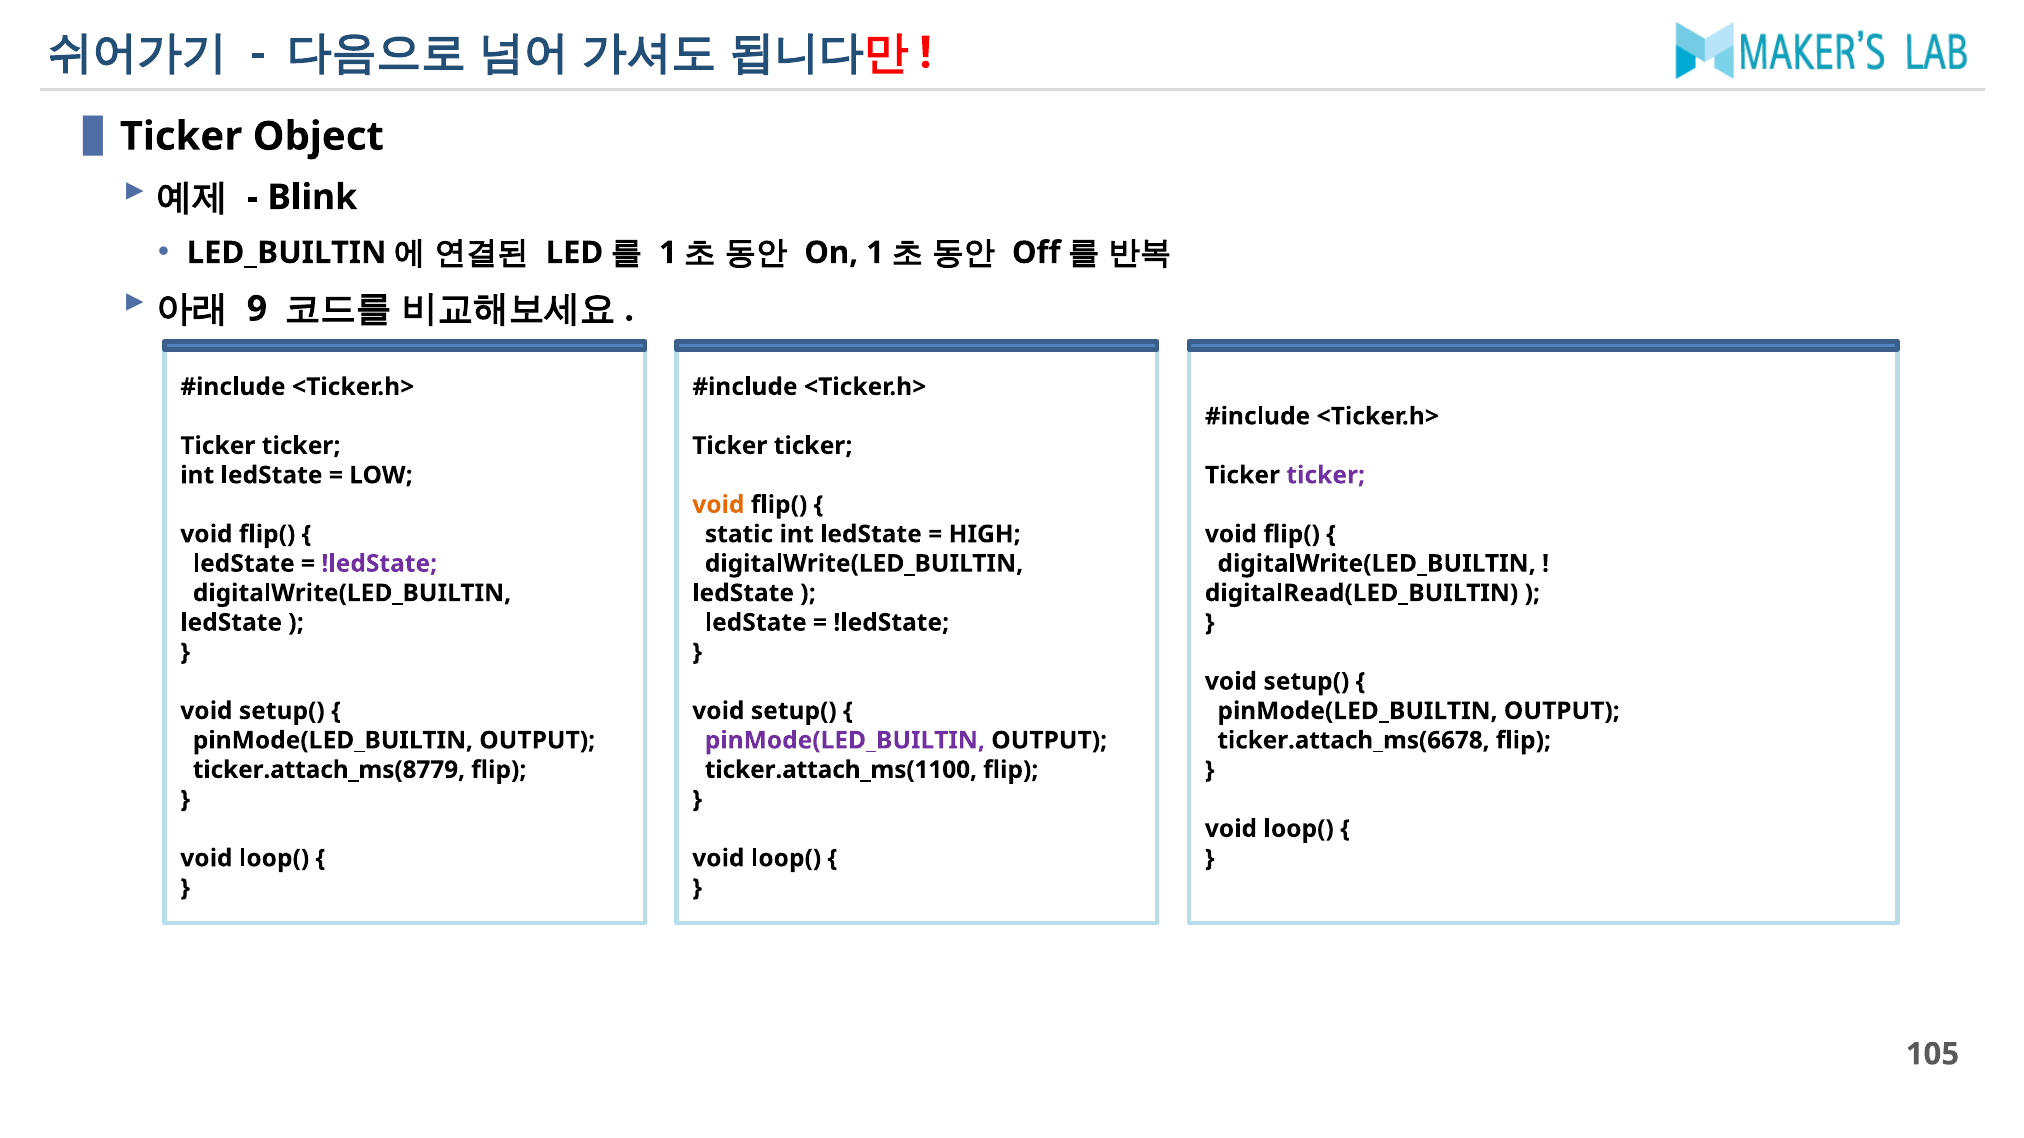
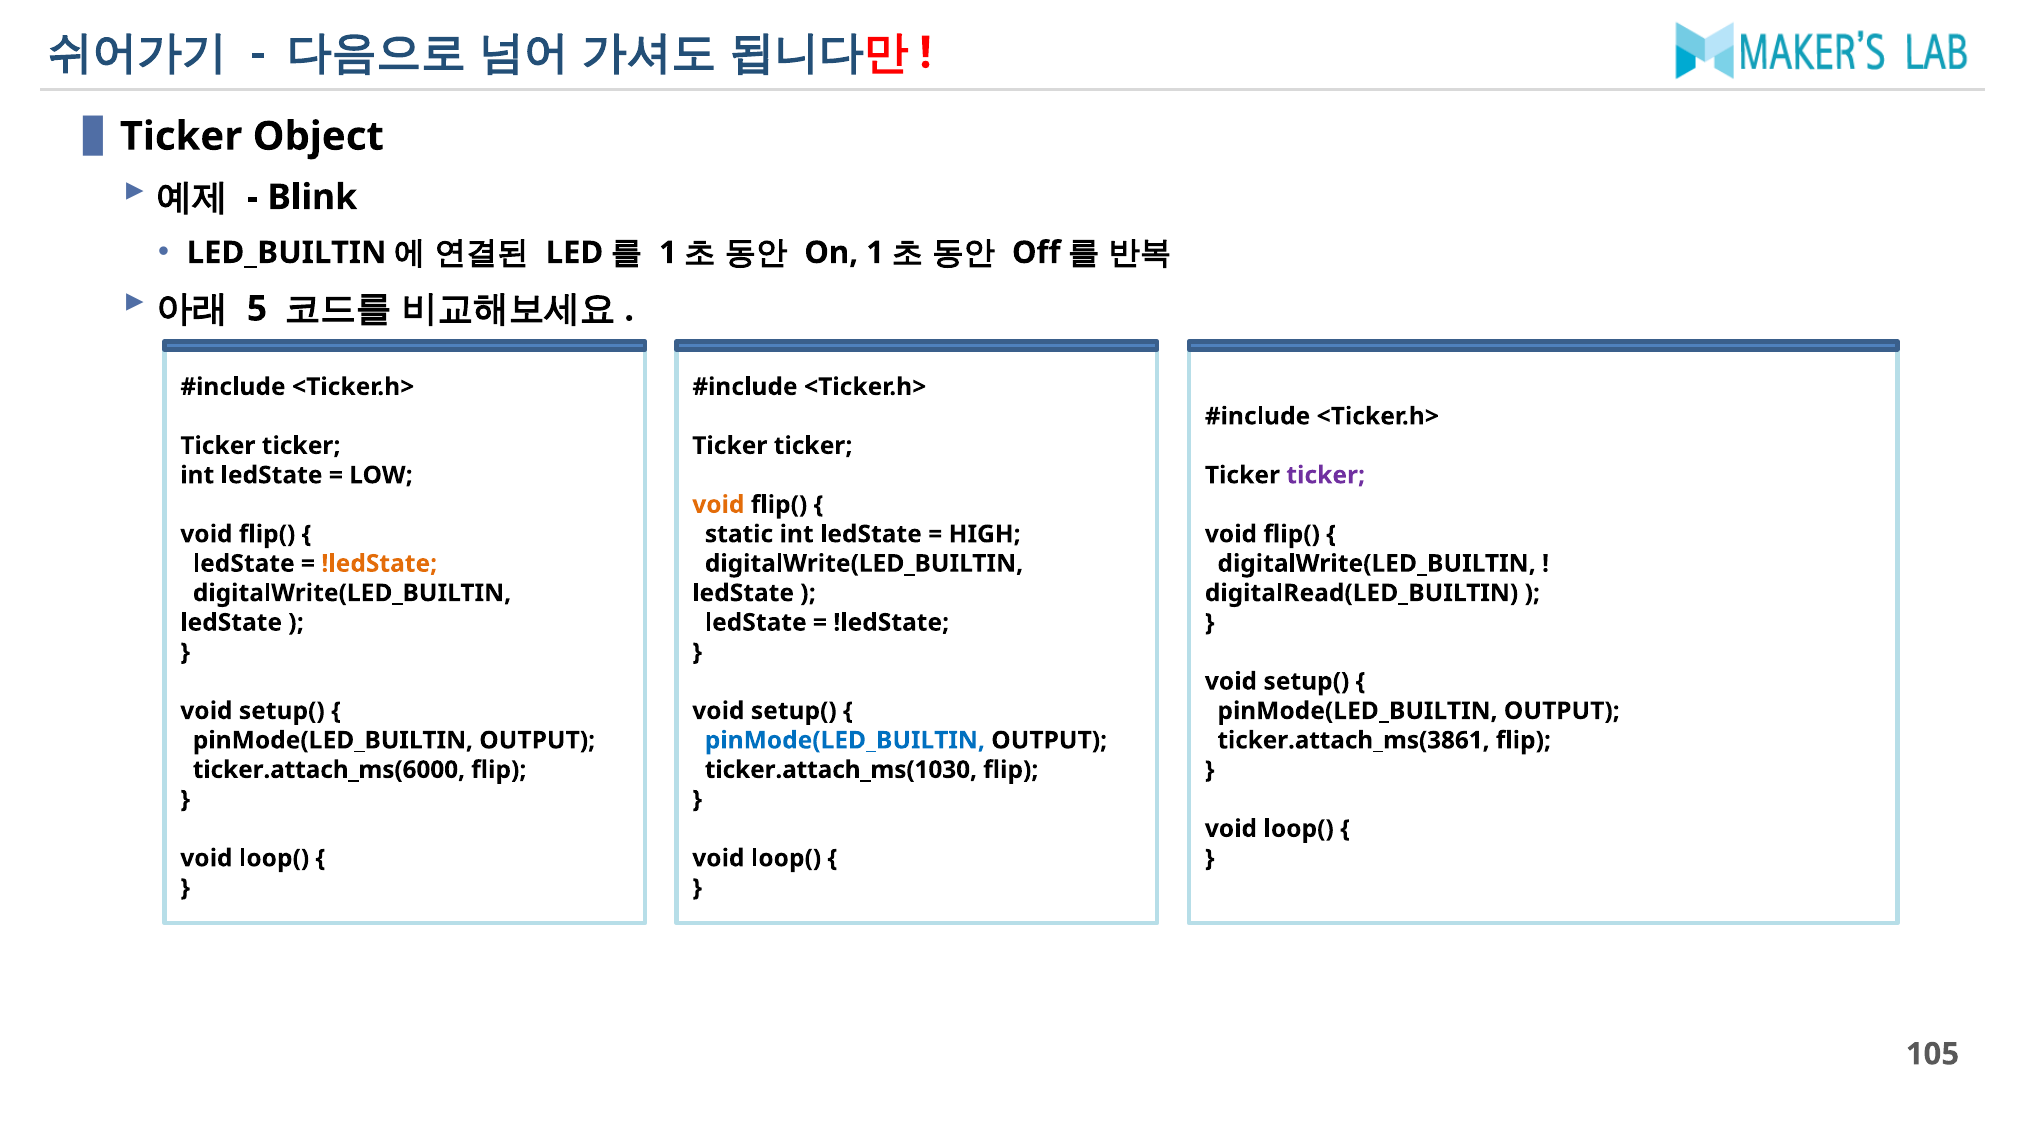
9: 9 -> 5 (257, 309)
!ledState colour: purple -> orange (379, 564)
pinMode(LED_BUILTIN colour: purple -> blue (845, 741)
ticker.attach_ms(6678: ticker.attach_ms(6678 -> ticker.attach_ms(3861 (1354, 741)
ticker.attach_ms(8779: ticker.attach_ms(8779 -> ticker.attach_ms(6000 (329, 770)
ticker.attach_ms(1100: ticker.attach_ms(1100 -> ticker.attach_ms(1030 (841, 770)
